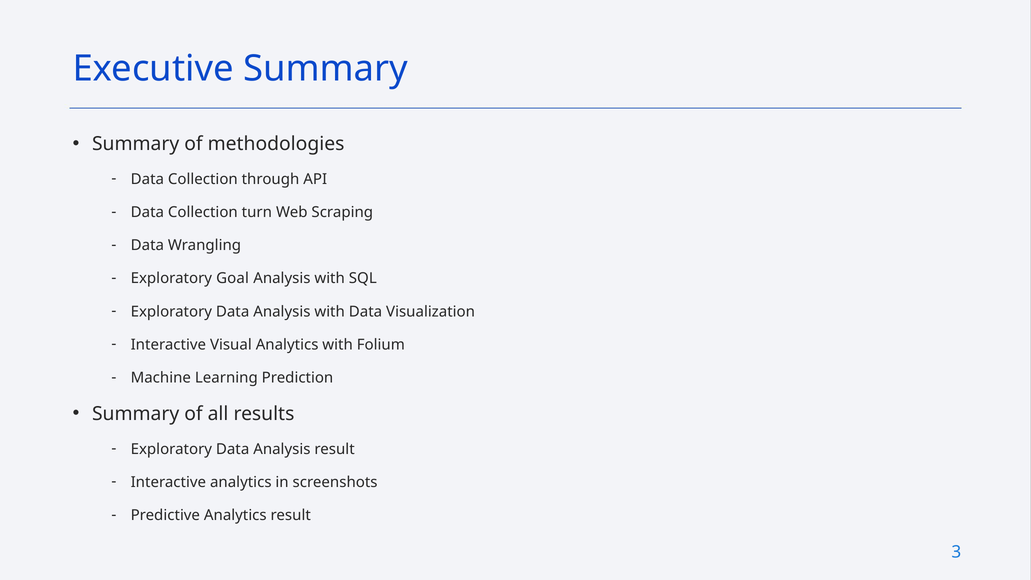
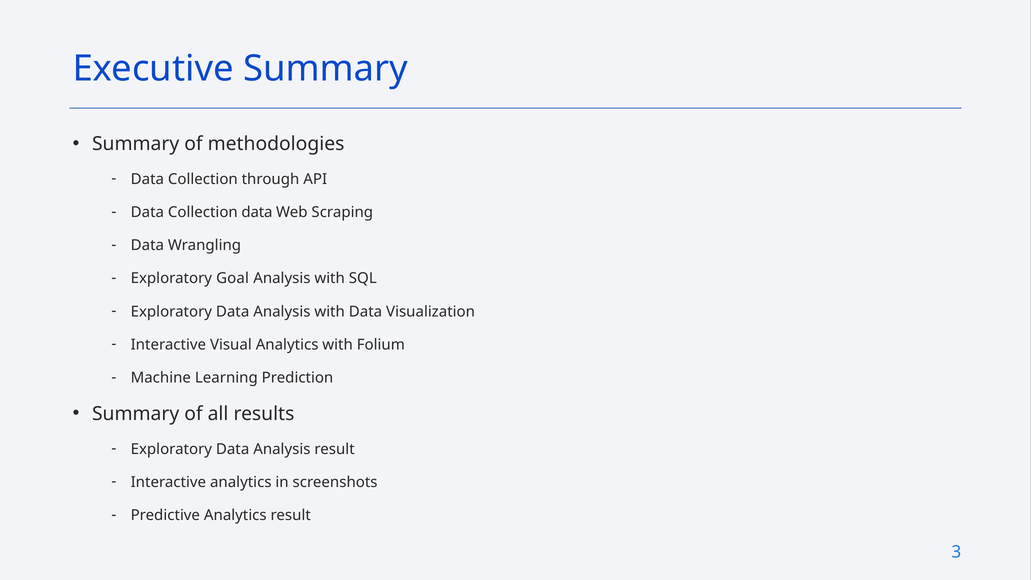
Collection turn: turn -> data (257, 212)
